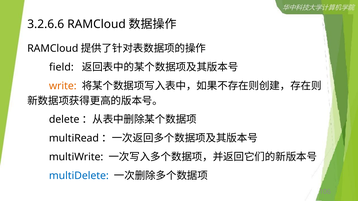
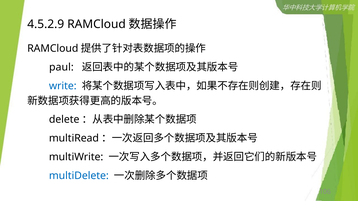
3.2.6.6: 3.2.6.6 -> 4.5.2.9 (46, 24)
field: field -> paul (61, 67)
write colour: orange -> blue (63, 86)
